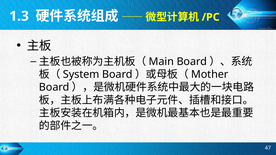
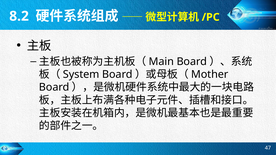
1.3: 1.3 -> 8.2 (19, 16)
